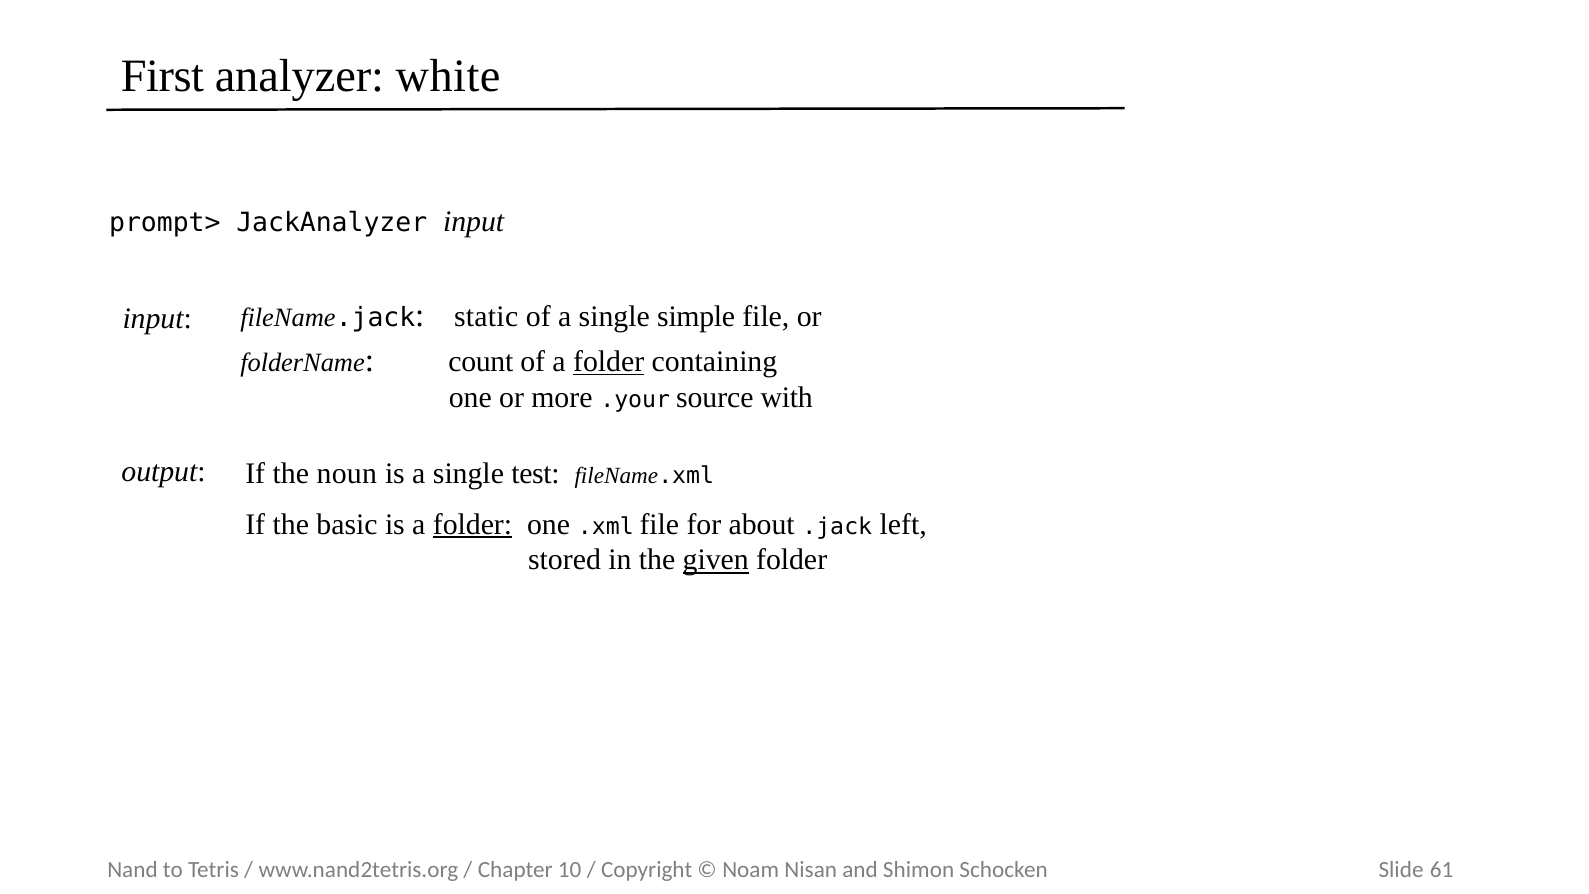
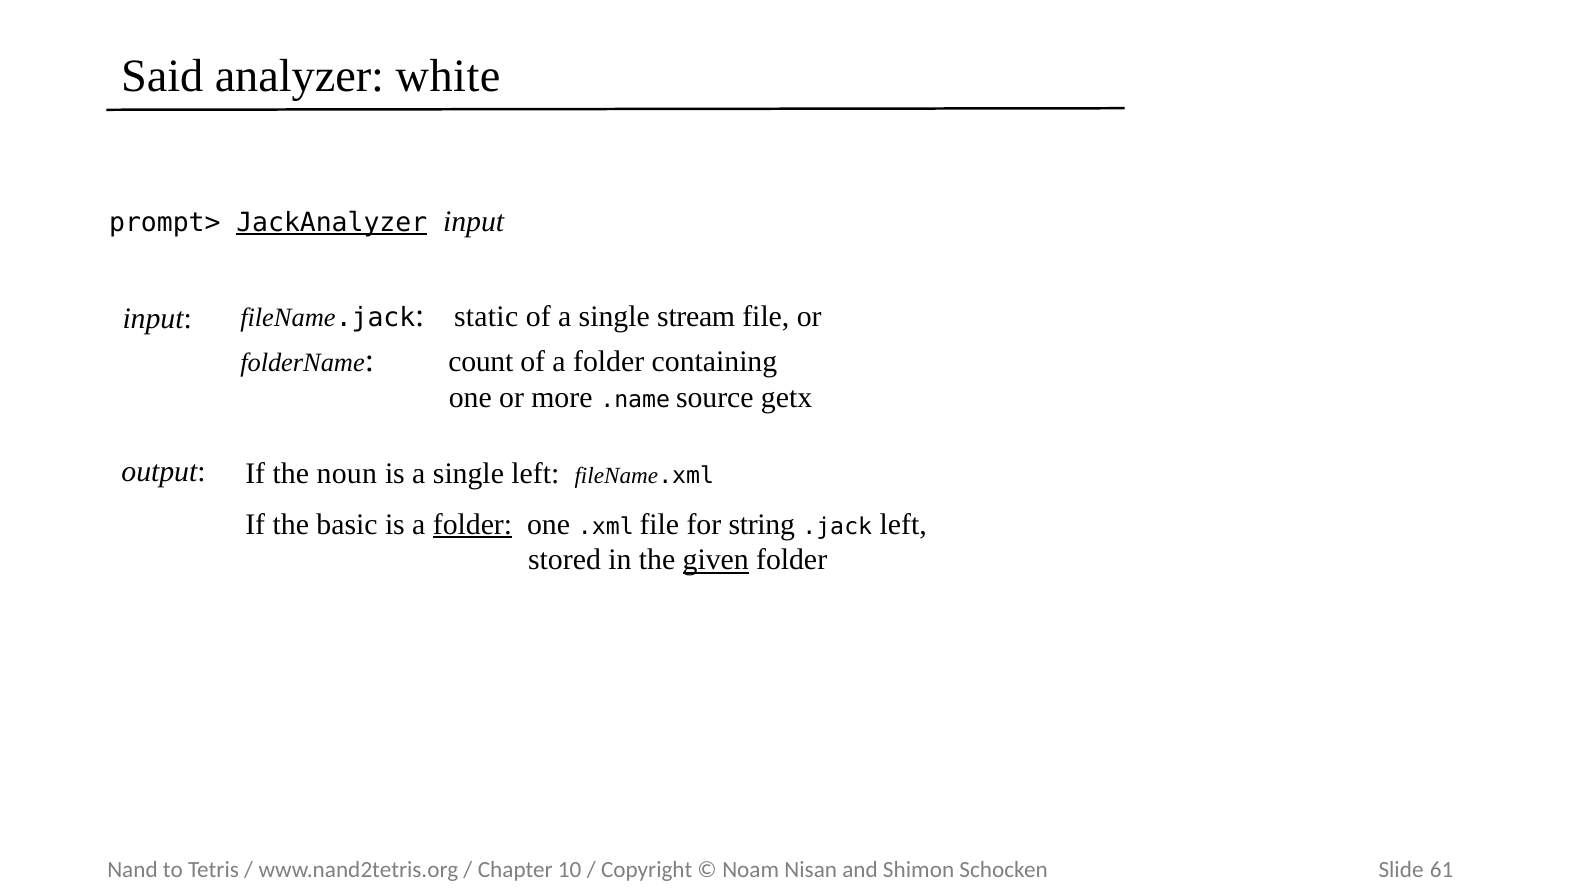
First: First -> Said (162, 76)
JackAnalyzer underline: none -> present (332, 223)
simple: simple -> stream (696, 317)
folder underline: present -> none (609, 362)
.your: .your -> .name (635, 400)
with: with -> getx (787, 398)
single test: test -> left (535, 473)
about: about -> string (762, 524)
